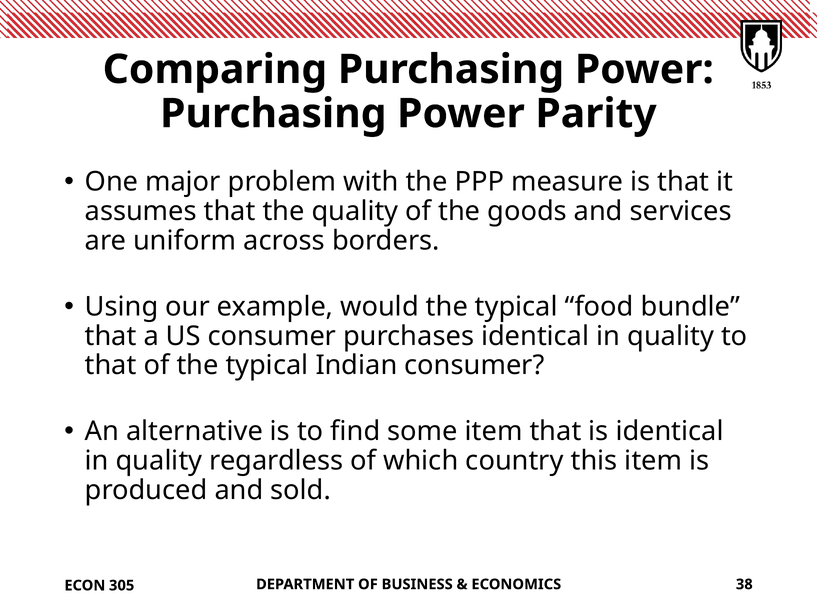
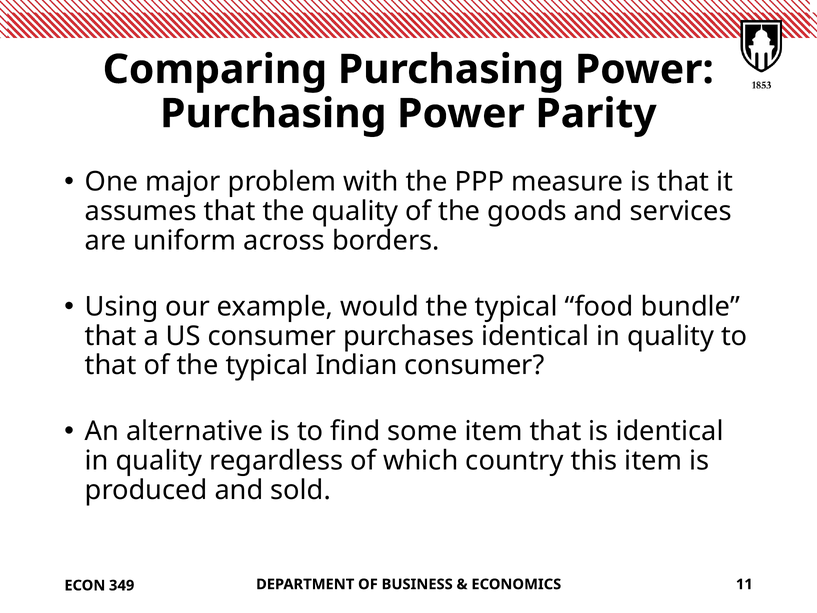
38: 38 -> 11 (744, 584)
305: 305 -> 349 (122, 585)
